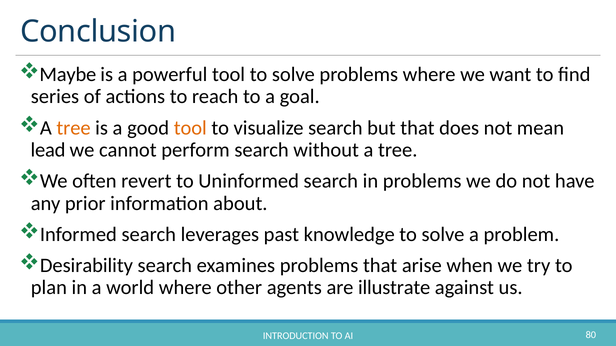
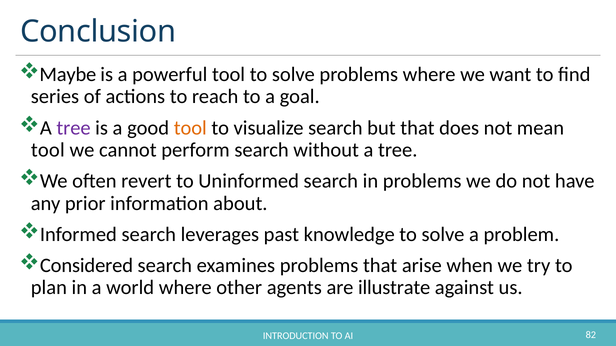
tree colour: orange -> purple (74, 128)
lead: lead -> tool (48, 150)
Desirability: Desirability -> Considered (86, 266)
80: 80 -> 82 (591, 336)
